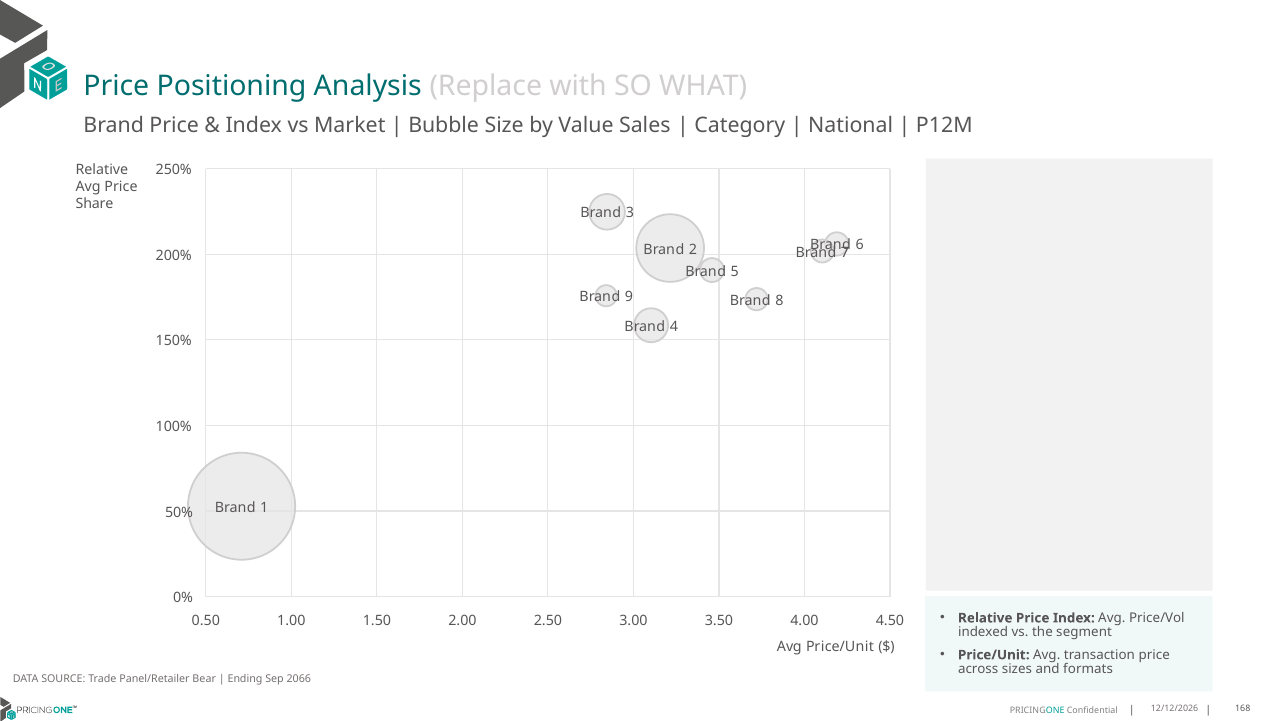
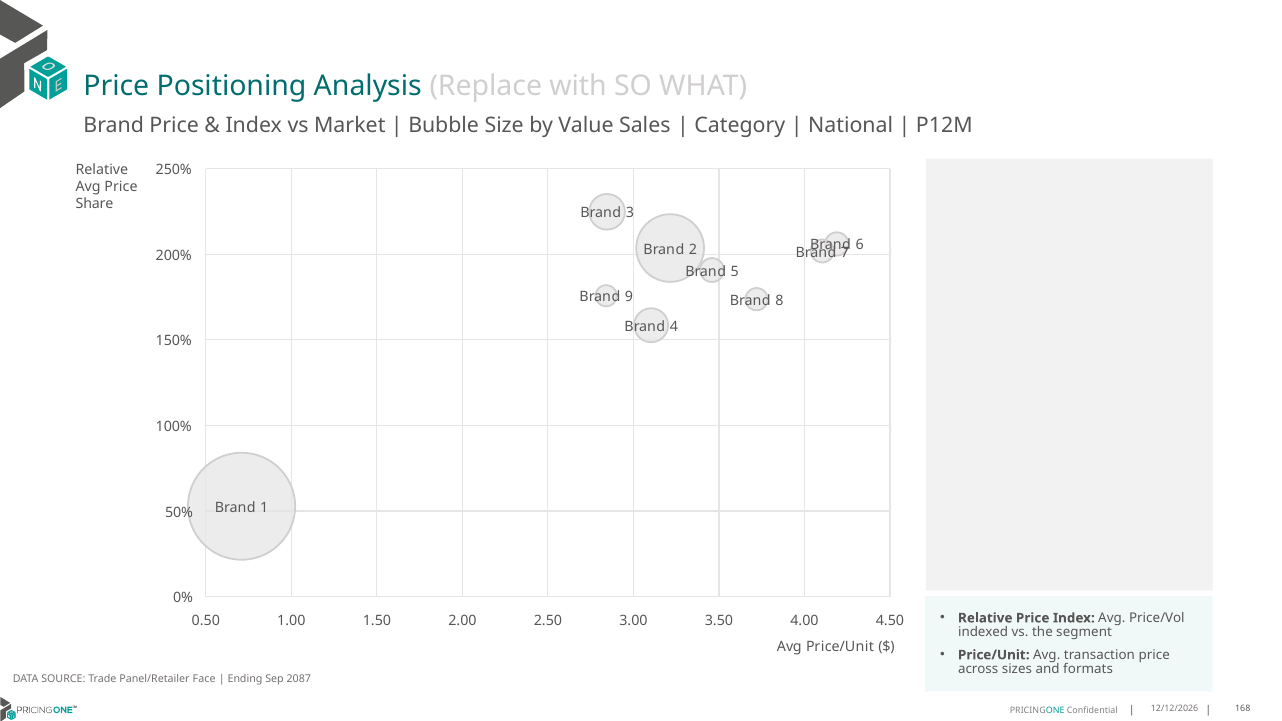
Bear: Bear -> Face (204, 679)
2066: 2066 -> 2087 (299, 679)
